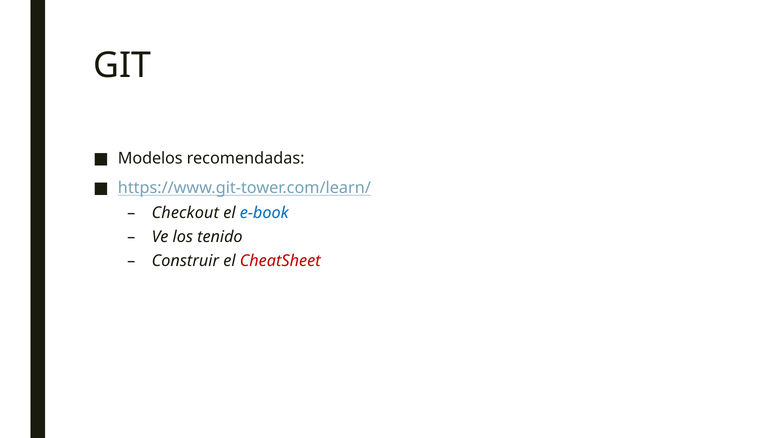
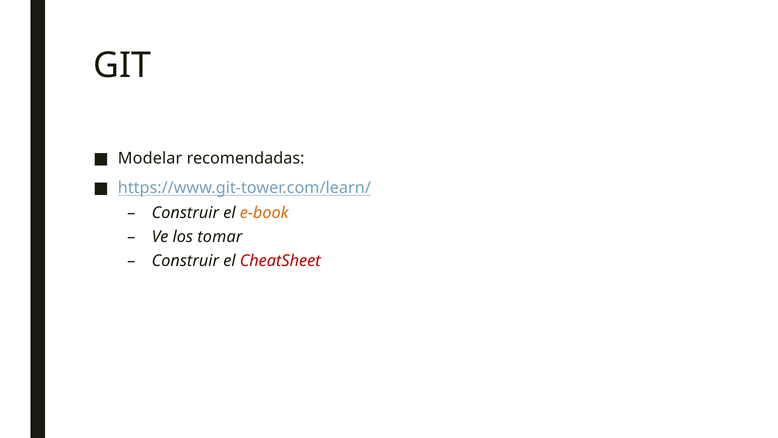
Modelos: Modelos -> Modelar (150, 158)
Checkout: Checkout -> Construir (185, 213)
e-book colour: blue -> orange (264, 213)
tenido: tenido -> tomar (220, 237)
